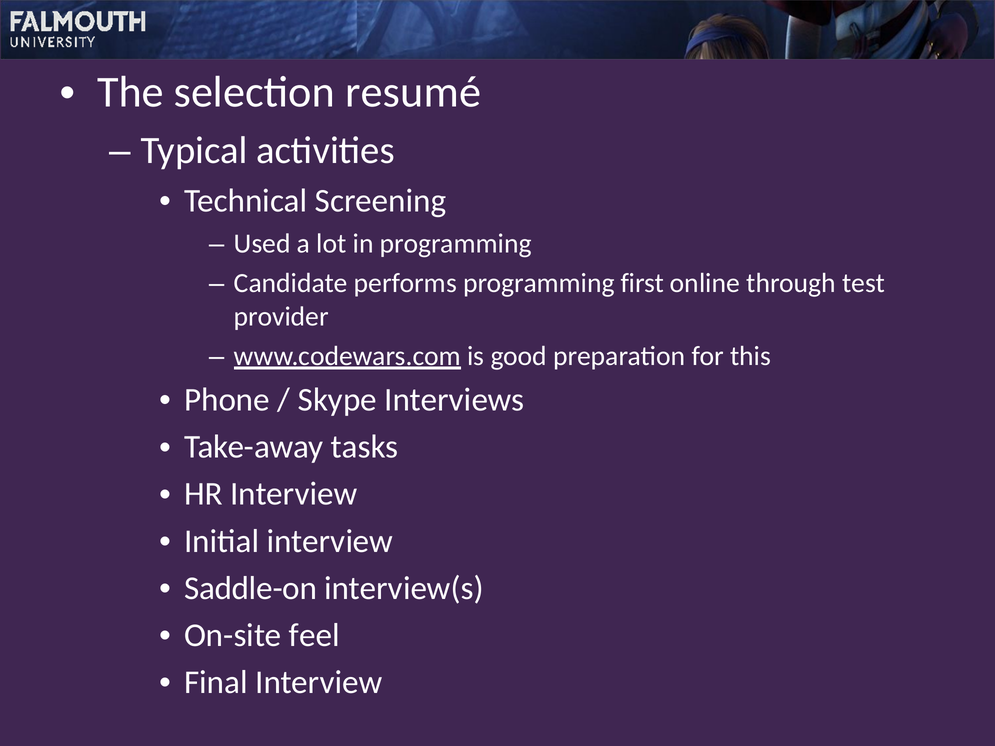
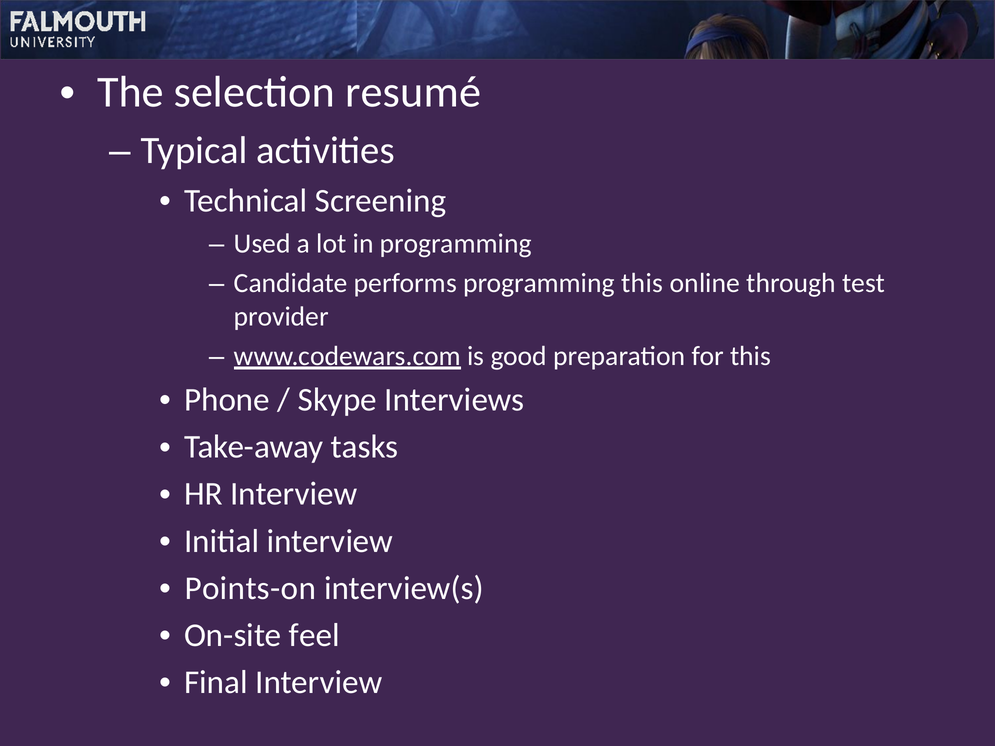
programming first: first -> this (642, 283)
Saddle-on: Saddle-on -> Points-on (250, 588)
